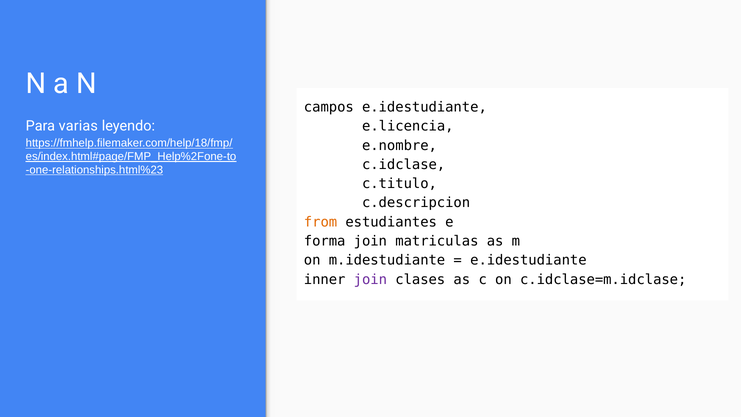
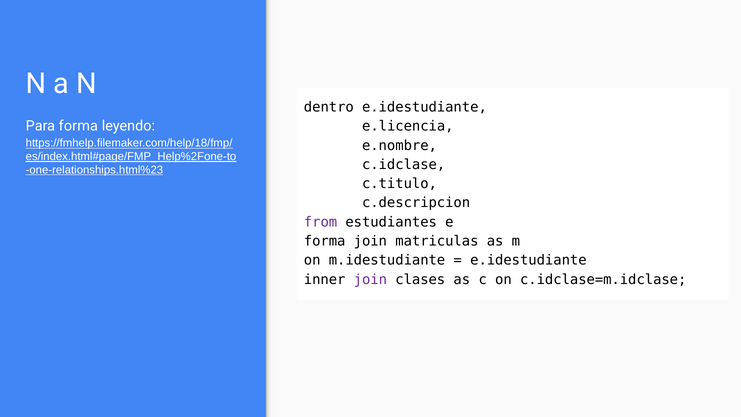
campos: campos -> dentro (329, 107)
Para varias: varias -> forma (78, 126)
from colour: orange -> purple (321, 222)
